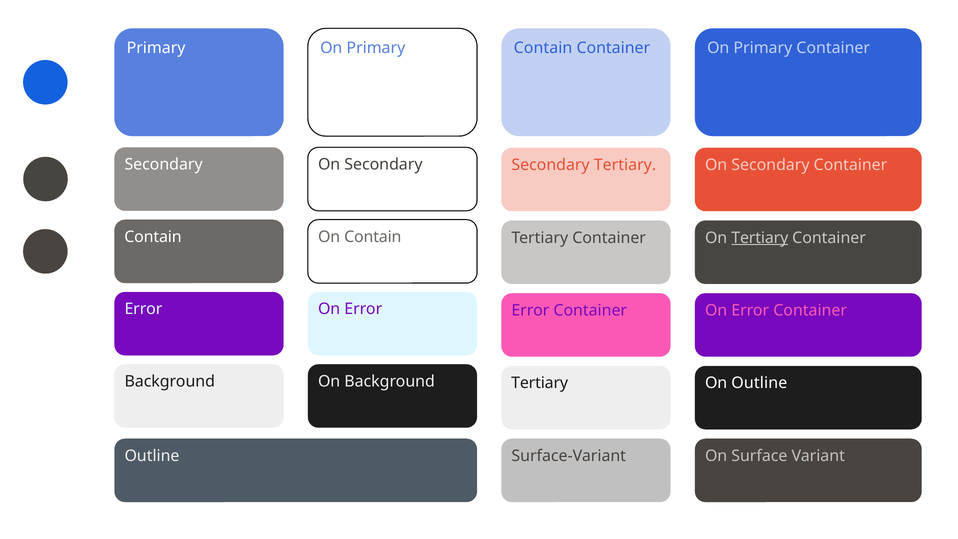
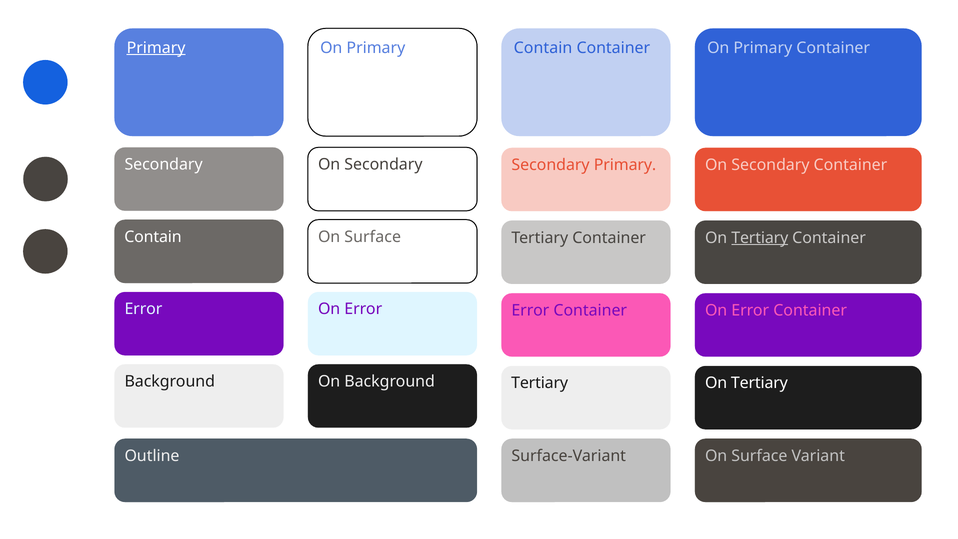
Primary underline: none -> present (156, 48)
Secondary Tertiary: Tertiary -> Primary (625, 165)
Contain: Contain -> Surface (373, 237)
Outline: Outline -> Tertiary (759, 383)
